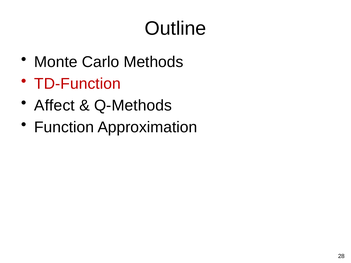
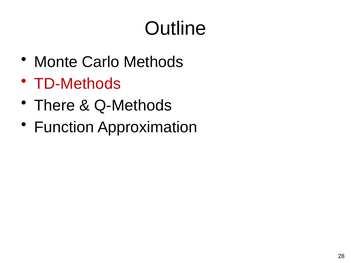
TD-Function: TD-Function -> TD-Methods (78, 84)
Affect: Affect -> There (55, 106)
